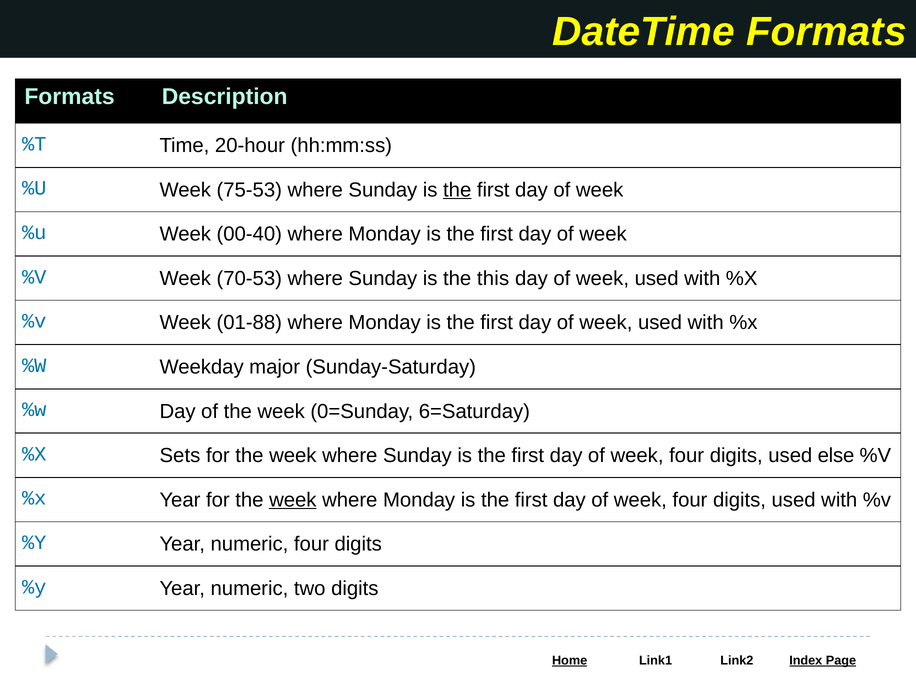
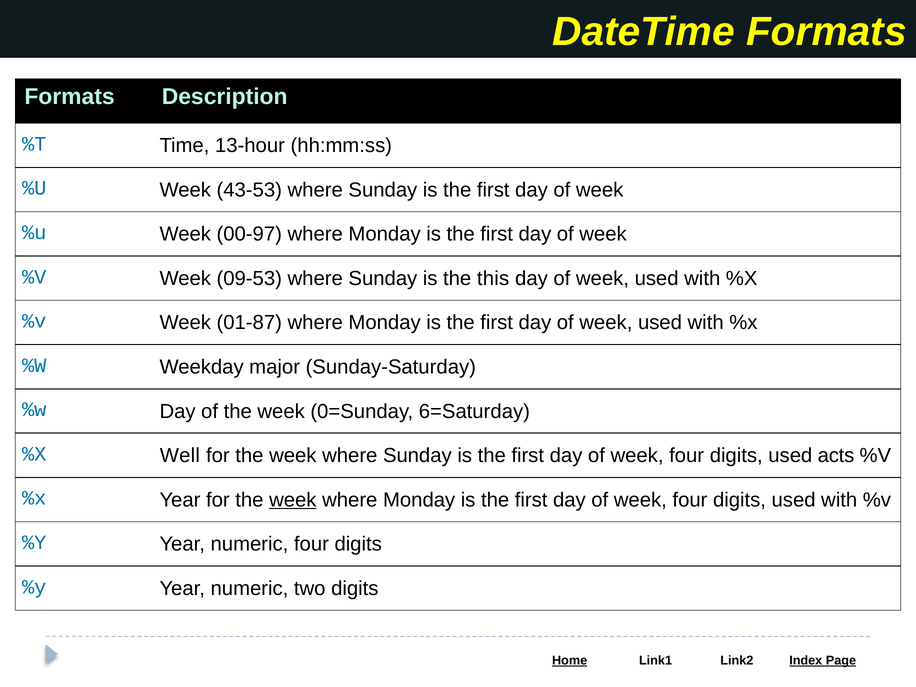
20-hour: 20-hour -> 13-hour (250, 146)
75-53: 75-53 -> 43-53 (249, 190)
the underline: present -> none (457, 190)
00-40: 00-40 -> 00-97 (249, 234)
70-53: 70-53 -> 09-53 (249, 278)
01-88: 01-88 -> 01-87 (249, 323)
Sets: Sets -> Well (180, 456)
else: else -> acts (836, 456)
